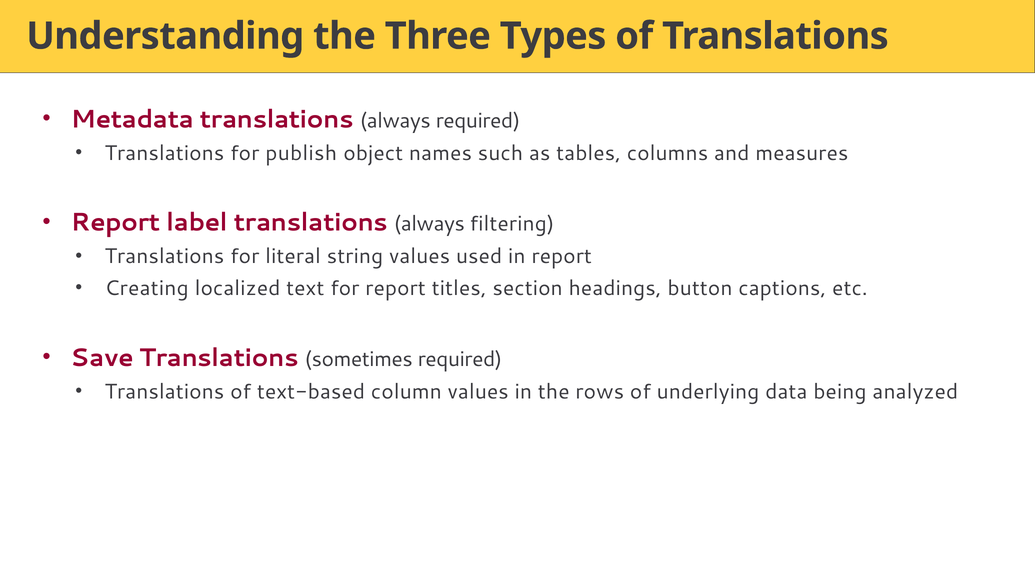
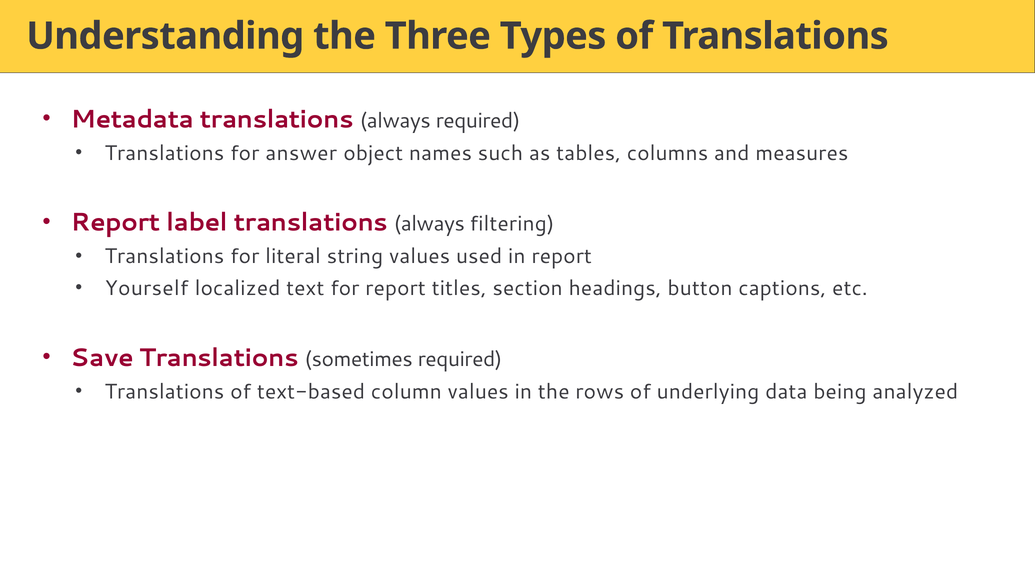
publish: publish -> answer (301, 153)
Creating: Creating -> Yourself (147, 288)
